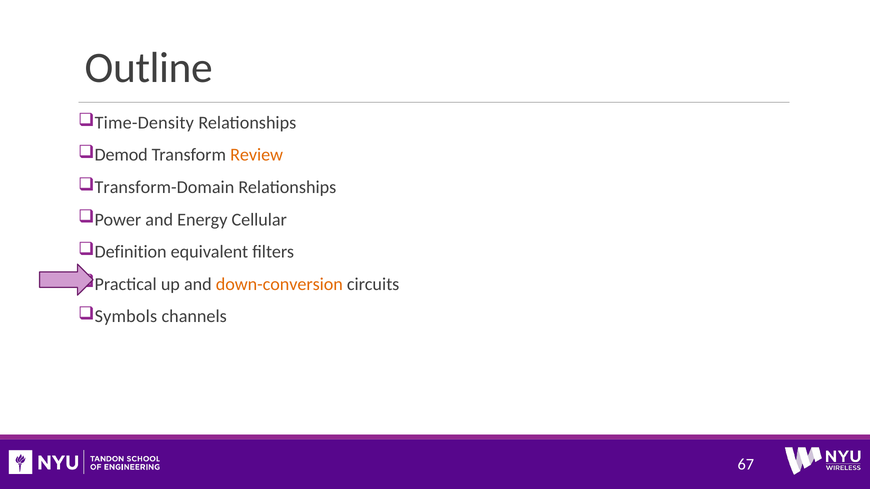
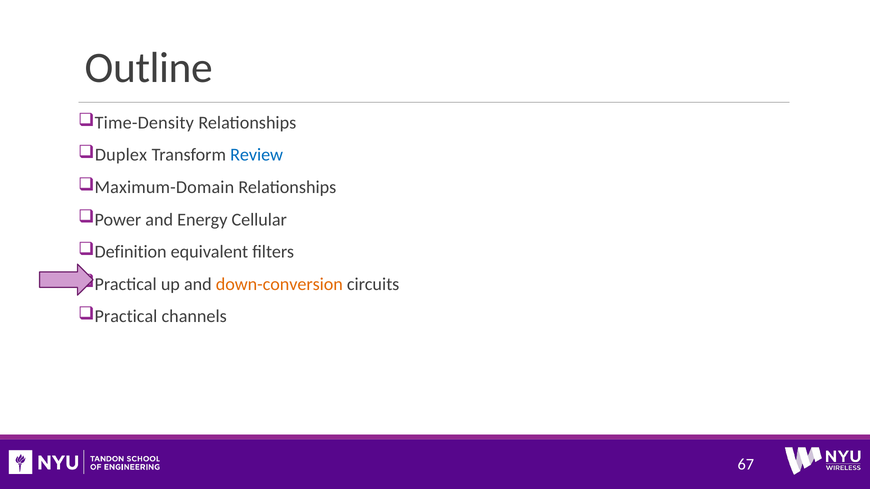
Demod: Demod -> Duplex (121, 155)
Review colour: orange -> blue (257, 155)
Transform-Domain: Transform-Domain -> Maximum-Domain (164, 187)
Symbols: Symbols -> Practical (126, 317)
